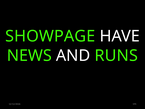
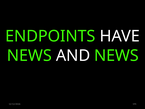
SHOWPAGE: SHOWPAGE -> ENDPOINTS (50, 36)
AND RUNS: RUNS -> NEWS (116, 55)
